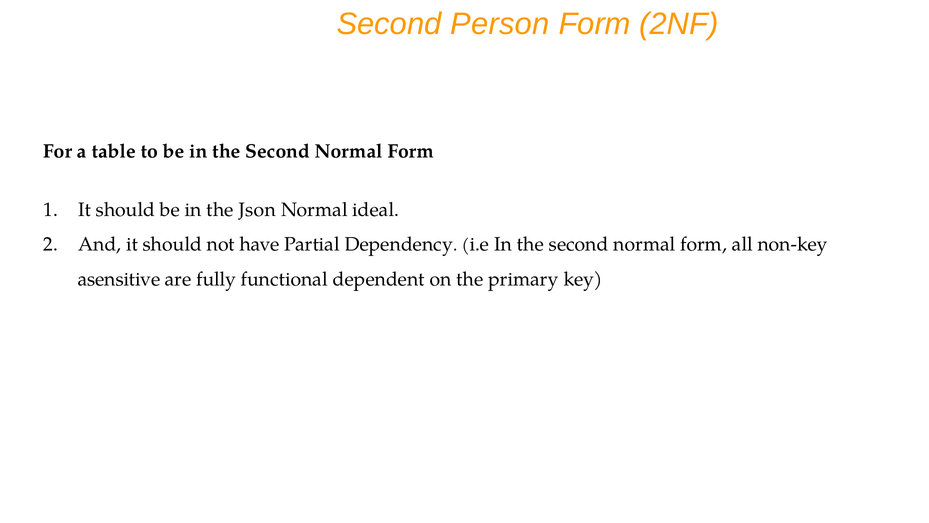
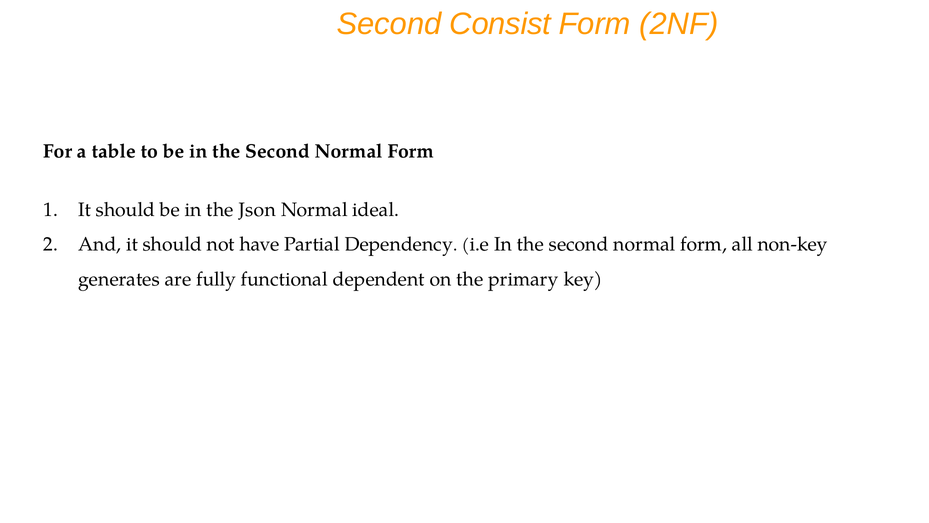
Person: Person -> Consist (500, 24)
asensitive: asensitive -> generates (119, 279)
